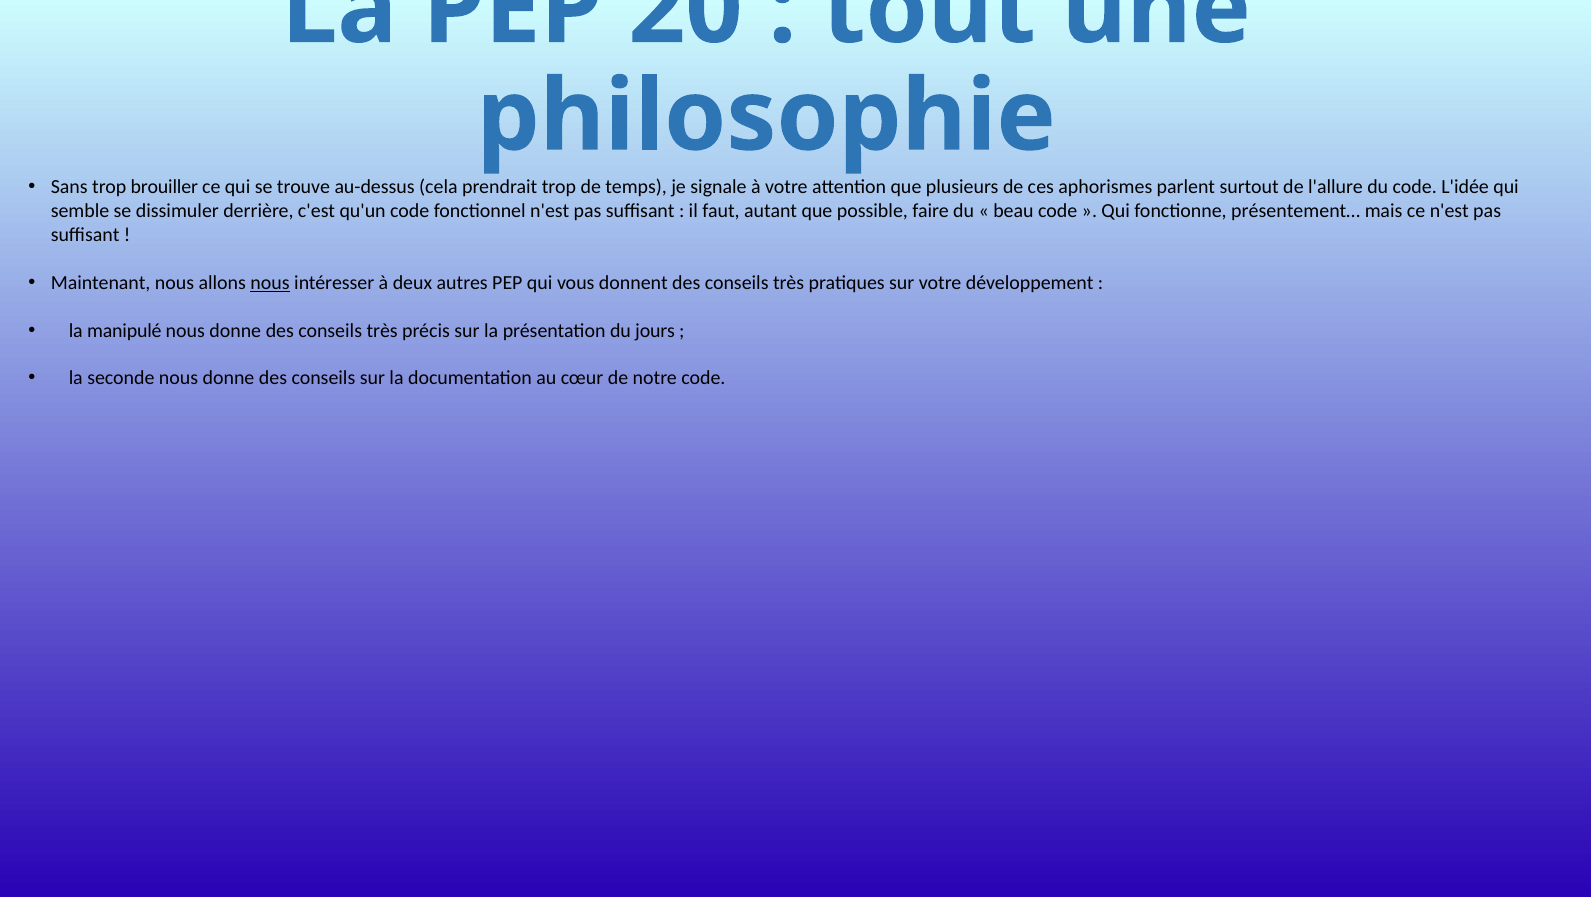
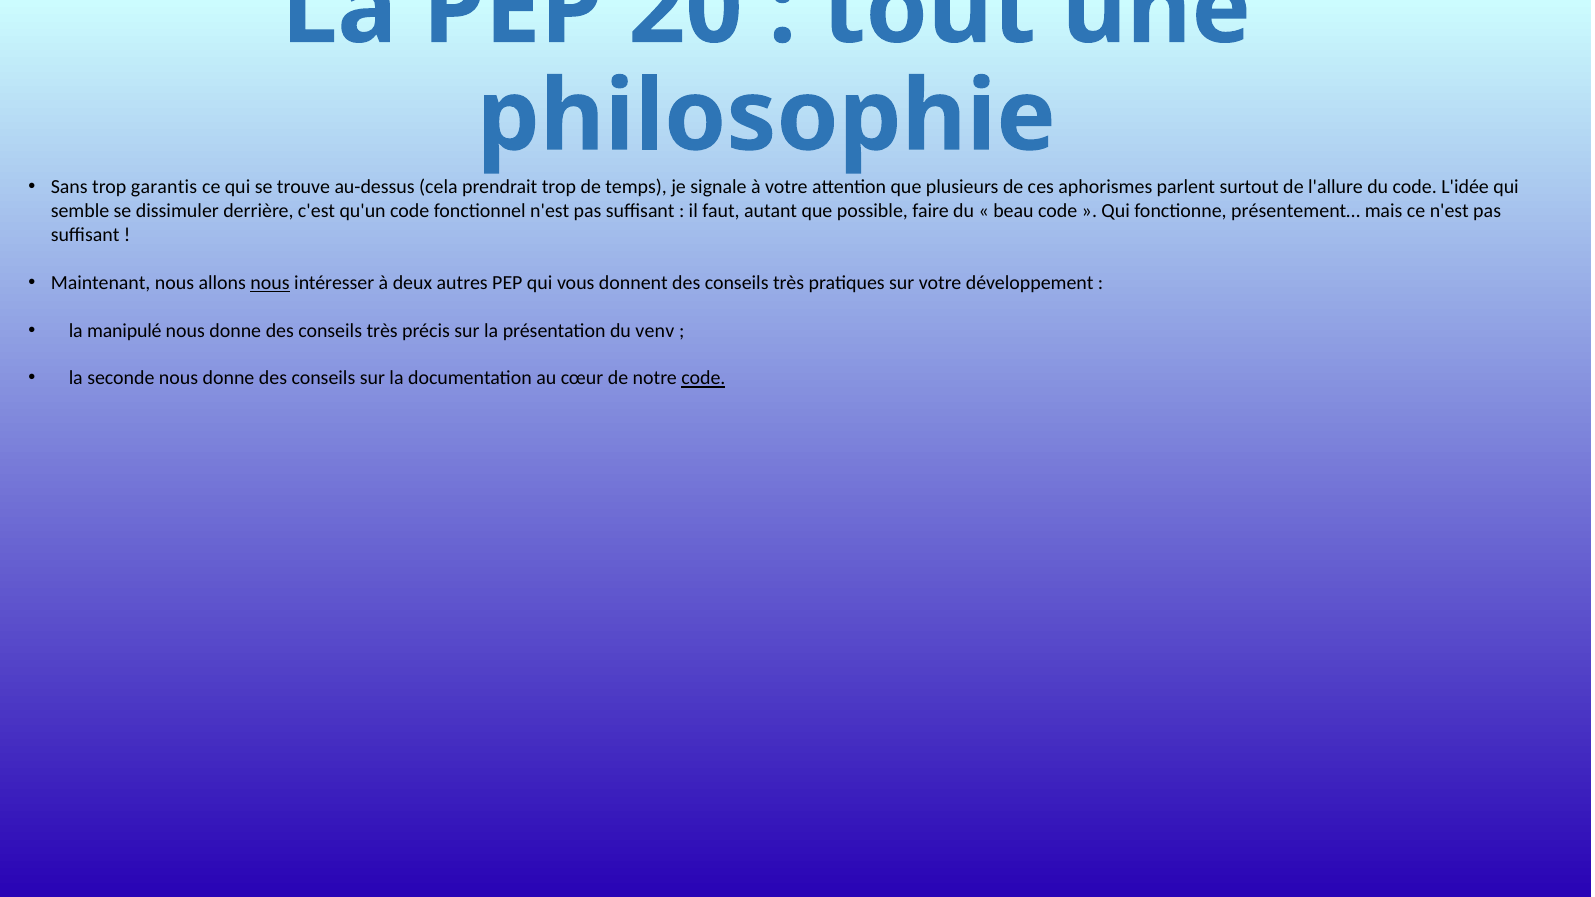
brouiller: brouiller -> garantis (164, 187)
jours: jours -> venv (655, 331)
code underline: none -> present (703, 378)
